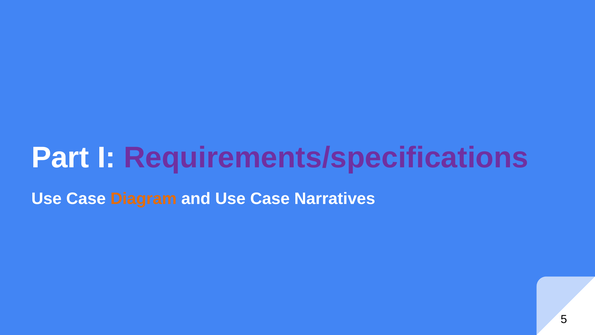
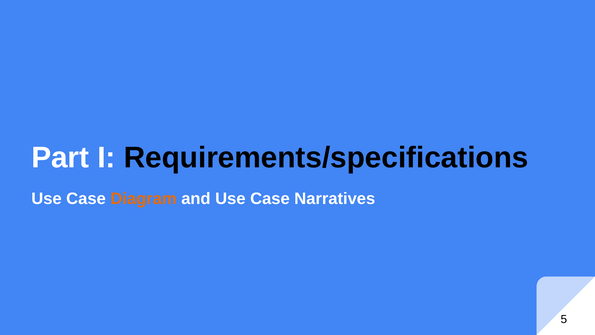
Requirements/specifications colour: purple -> black (326, 157)
